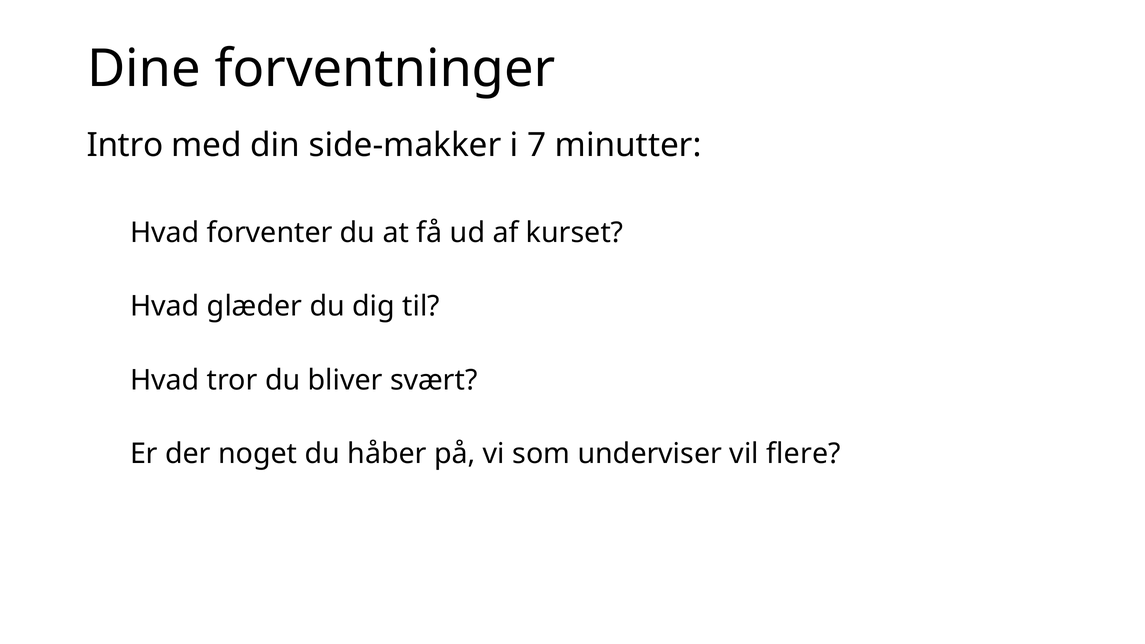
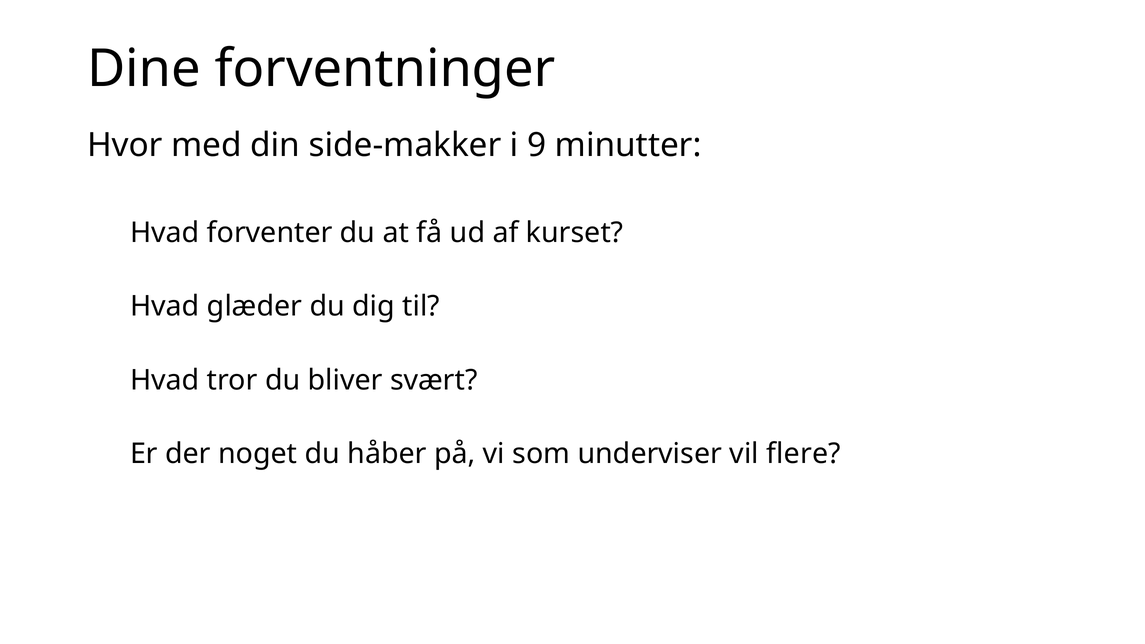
Intro: Intro -> Hvor (125, 145)
7: 7 -> 9 (537, 145)
